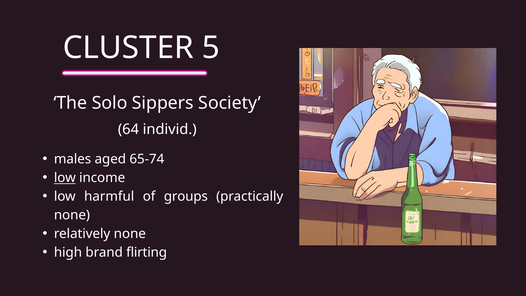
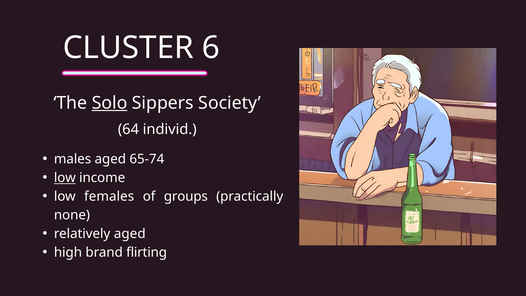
5: 5 -> 6 (211, 48)
Solo underline: none -> present (110, 103)
harmful: harmful -> females (109, 196)
relatively none: none -> aged (130, 234)
